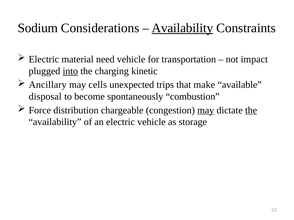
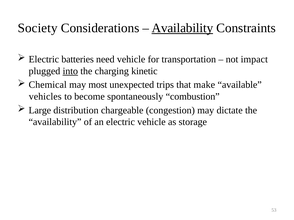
Sodium: Sodium -> Society (38, 28)
material: material -> batteries (78, 59)
Ancillary: Ancillary -> Chemical (48, 85)
cells: cells -> most (98, 85)
disposal: disposal -> vehicles (45, 97)
Force: Force -> Large (40, 110)
may underline: present -> none (206, 110)
the underline: present -> none (251, 110)
